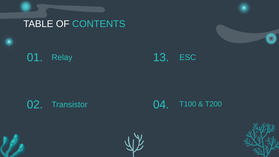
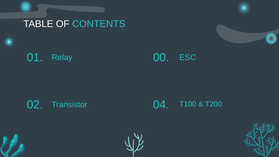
13: 13 -> 00 (161, 58)
